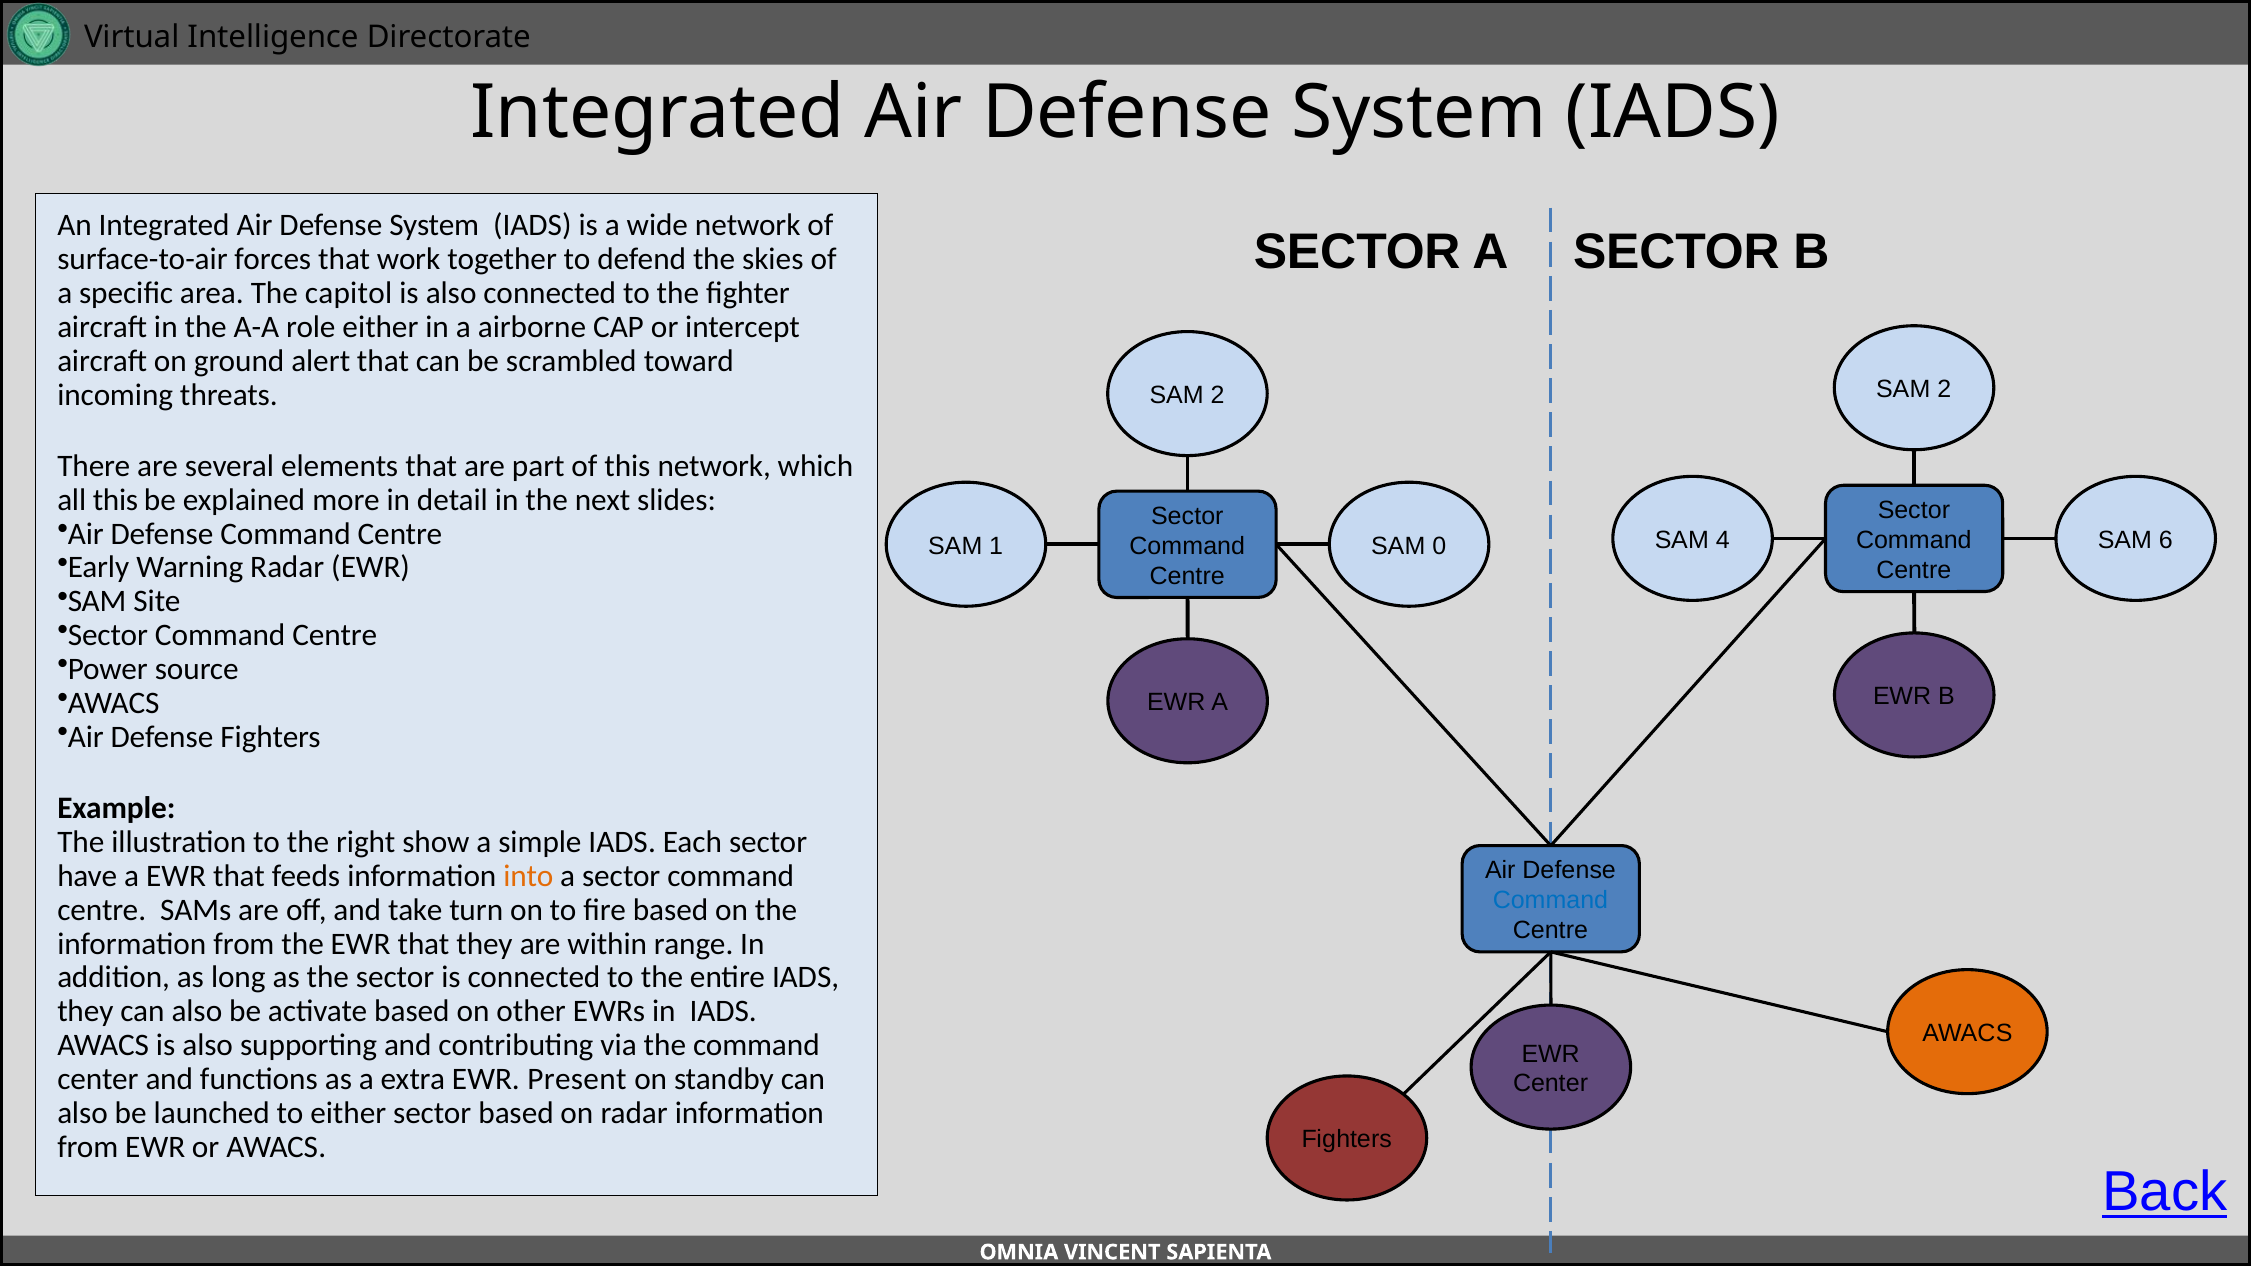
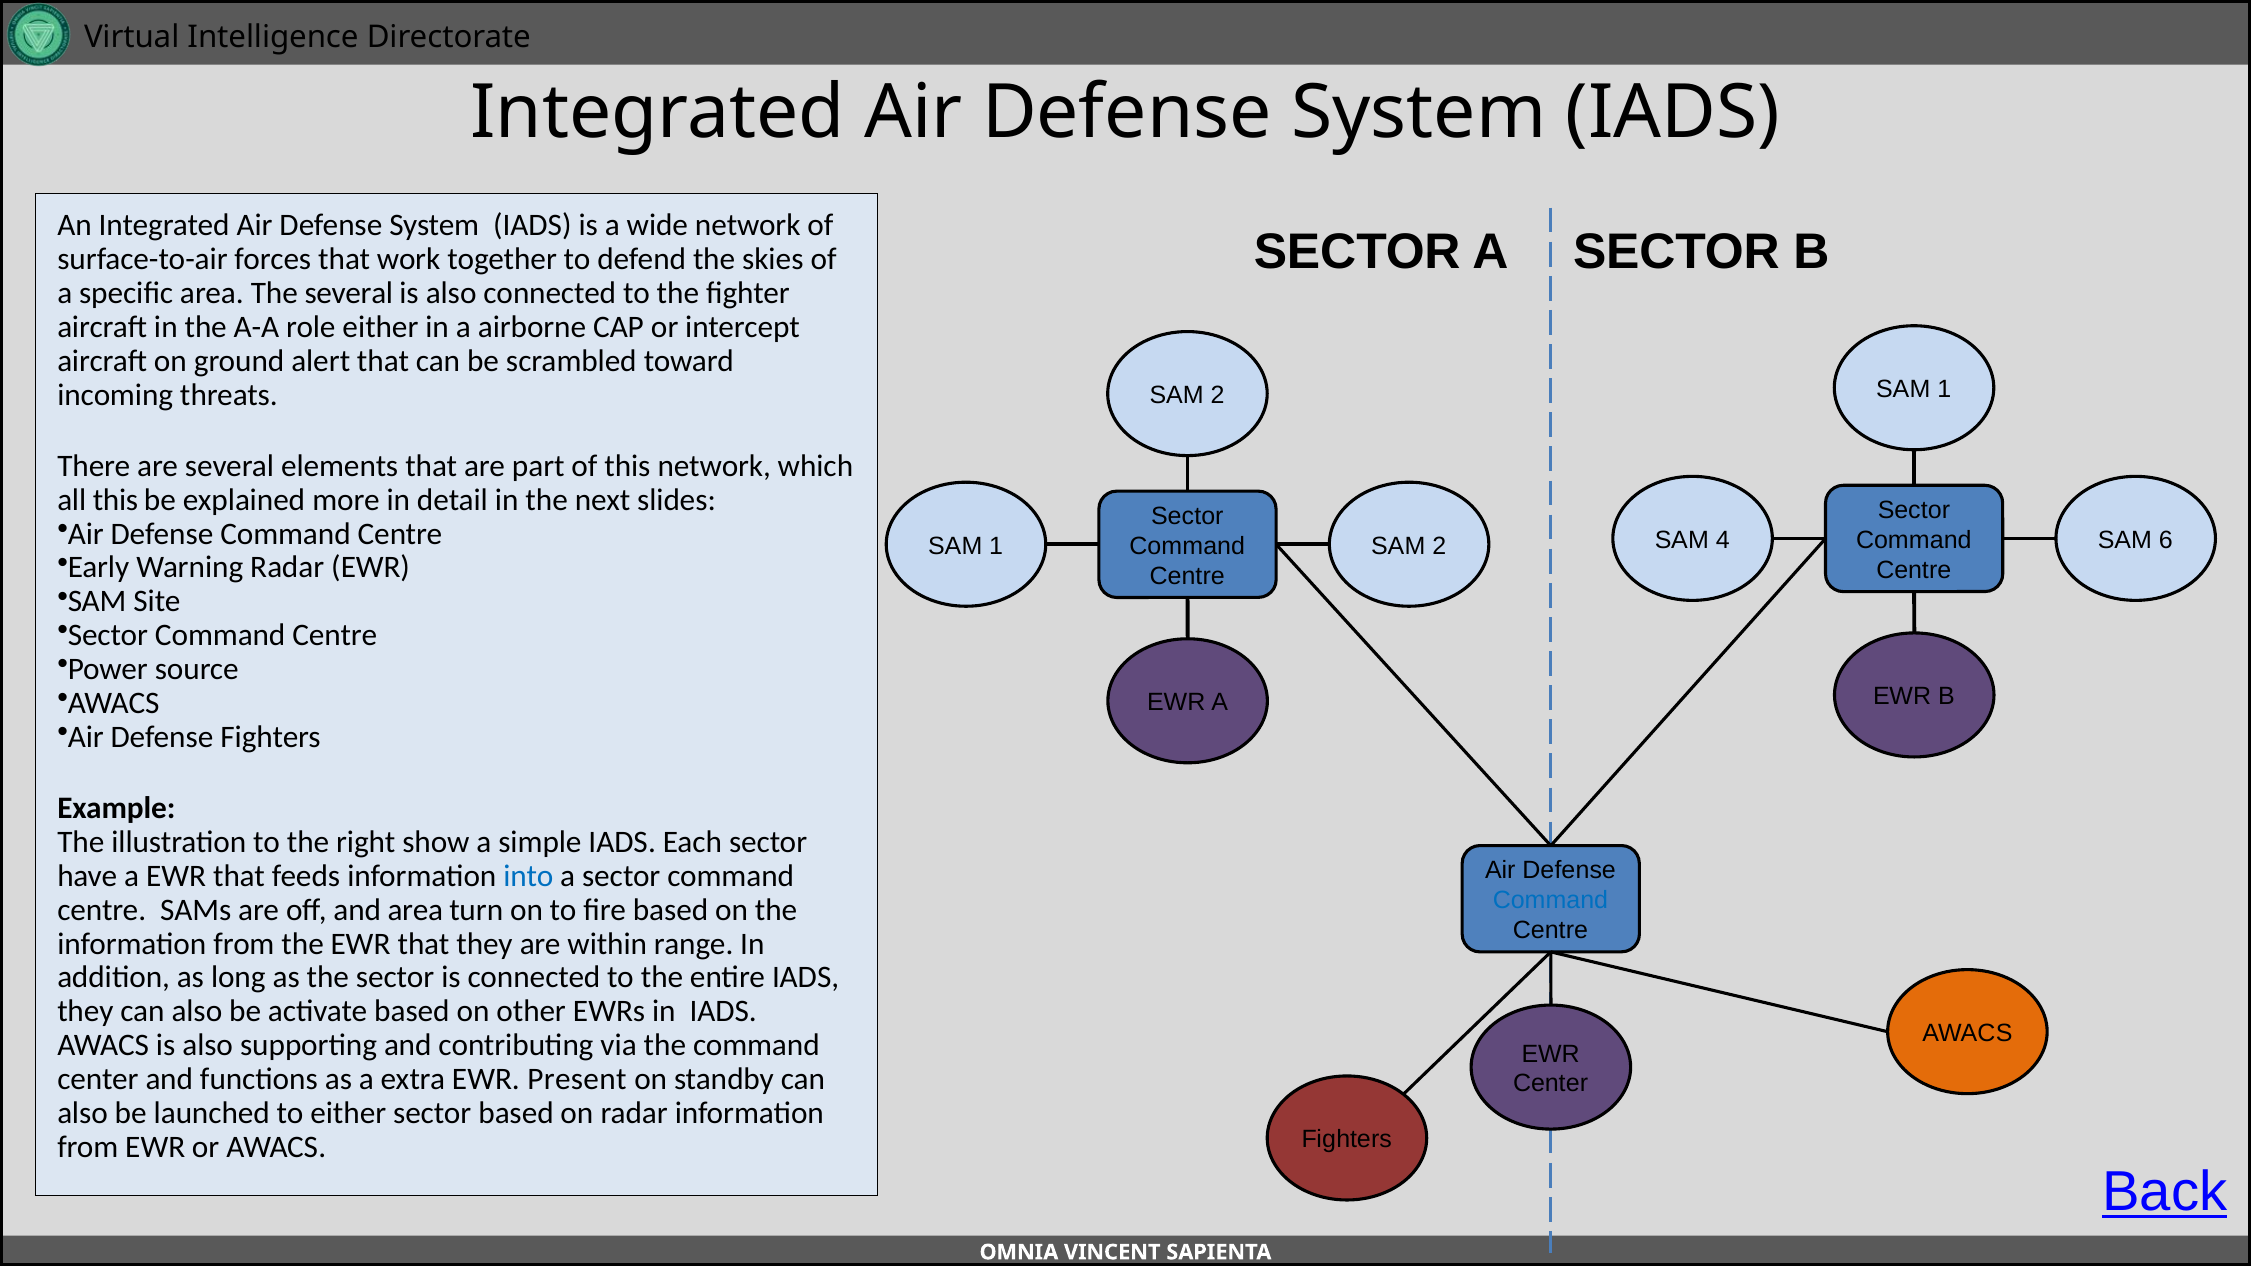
The capitol: capitol -> several (349, 293)
2: 2 -> 1 (1944, 389)
0: 0 -> 2 (1439, 546)
into colour: orange -> blue (528, 876)
and take: take -> area (415, 910)
